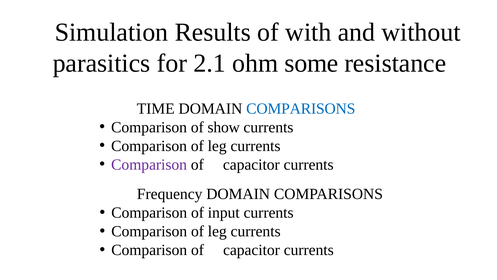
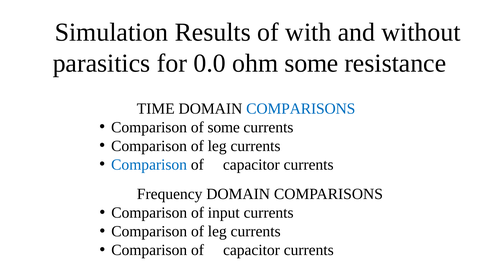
2.1: 2.1 -> 0.0 (210, 63)
of show: show -> some (224, 127)
Comparison colour: purple -> blue (149, 164)
